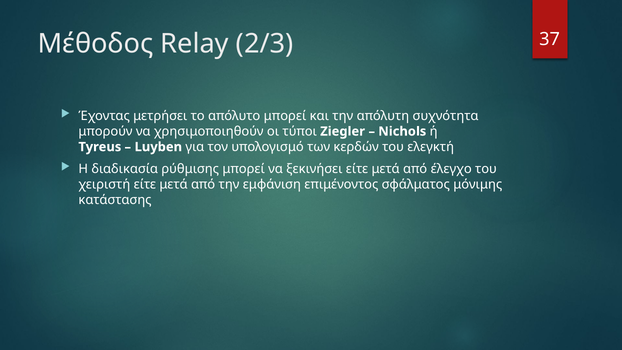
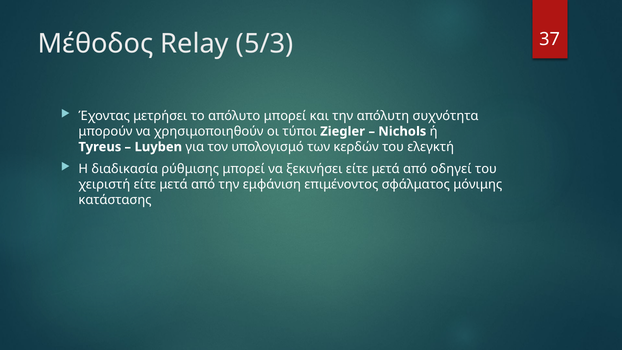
2/3: 2/3 -> 5/3 (265, 44)
έλεγχο: έλεγχο -> οδηγεί (451, 169)
